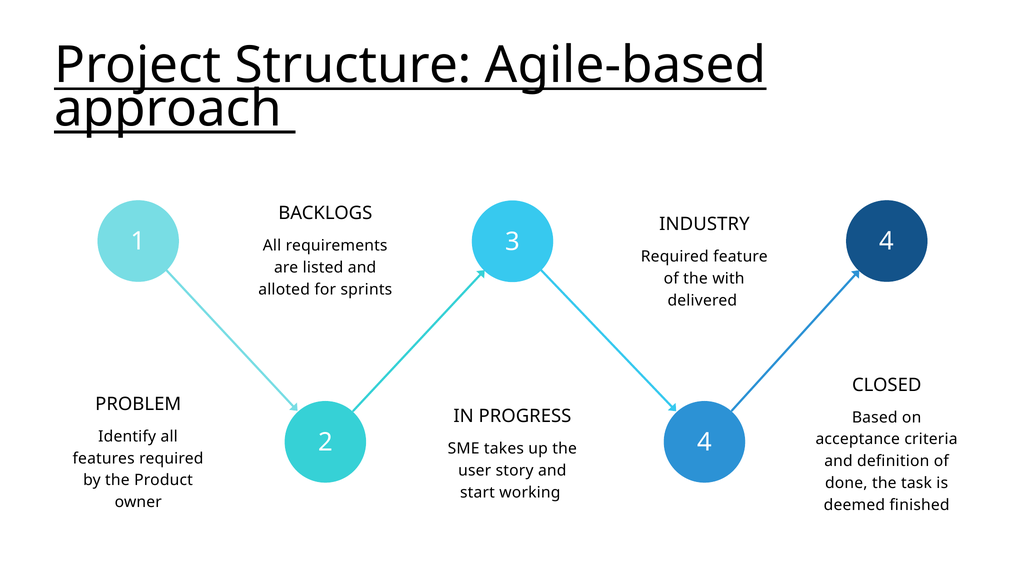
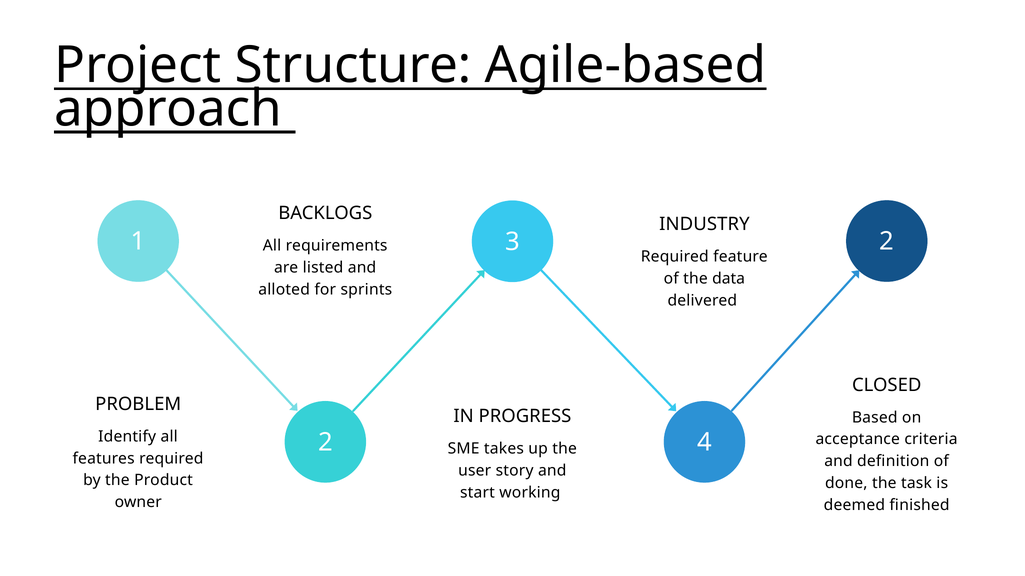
3 4: 4 -> 2 (887, 242)
with: with -> data (729, 279)
